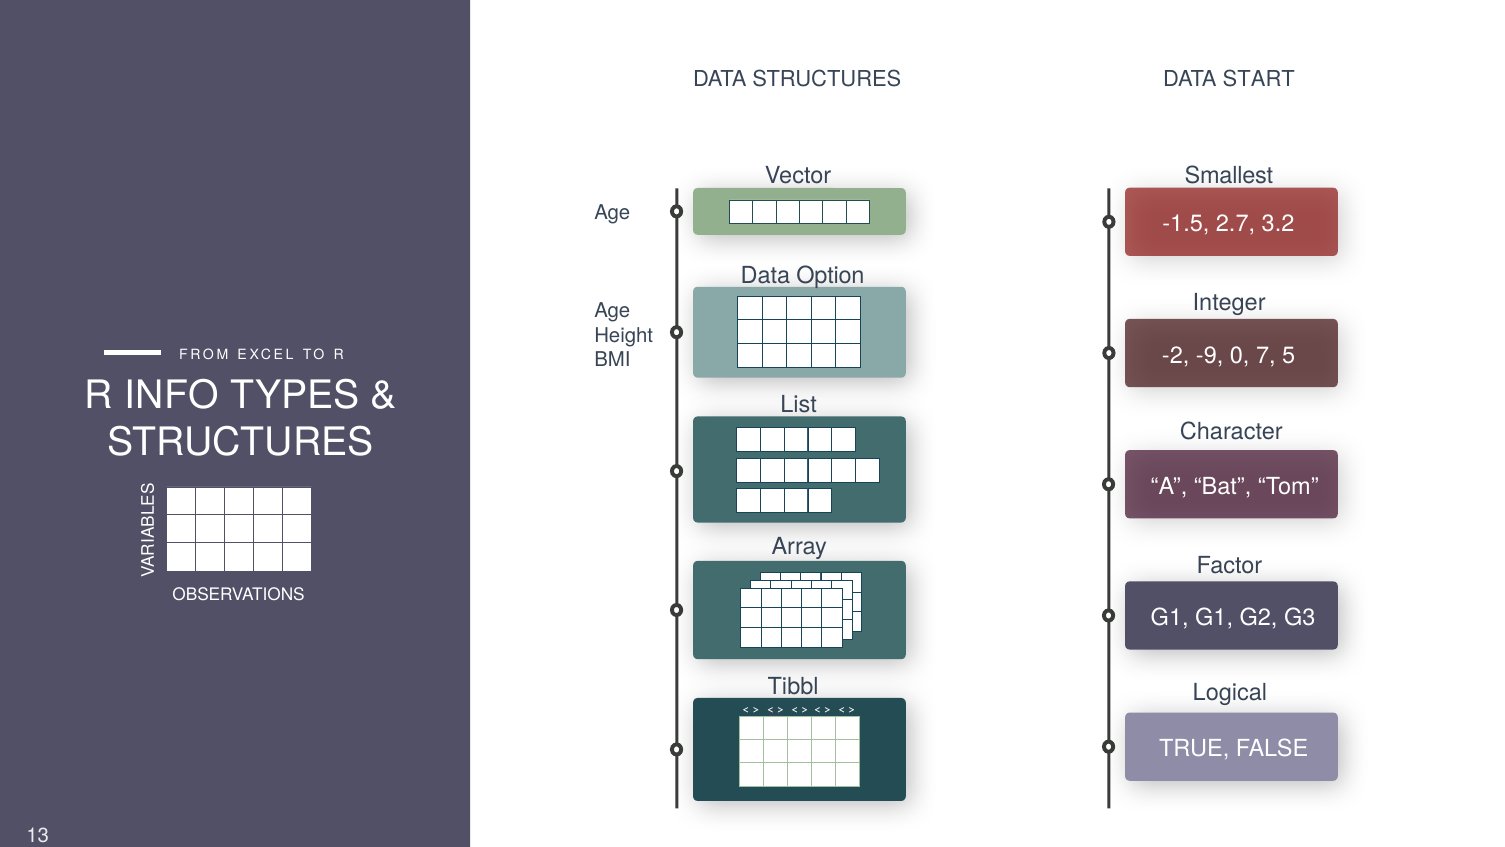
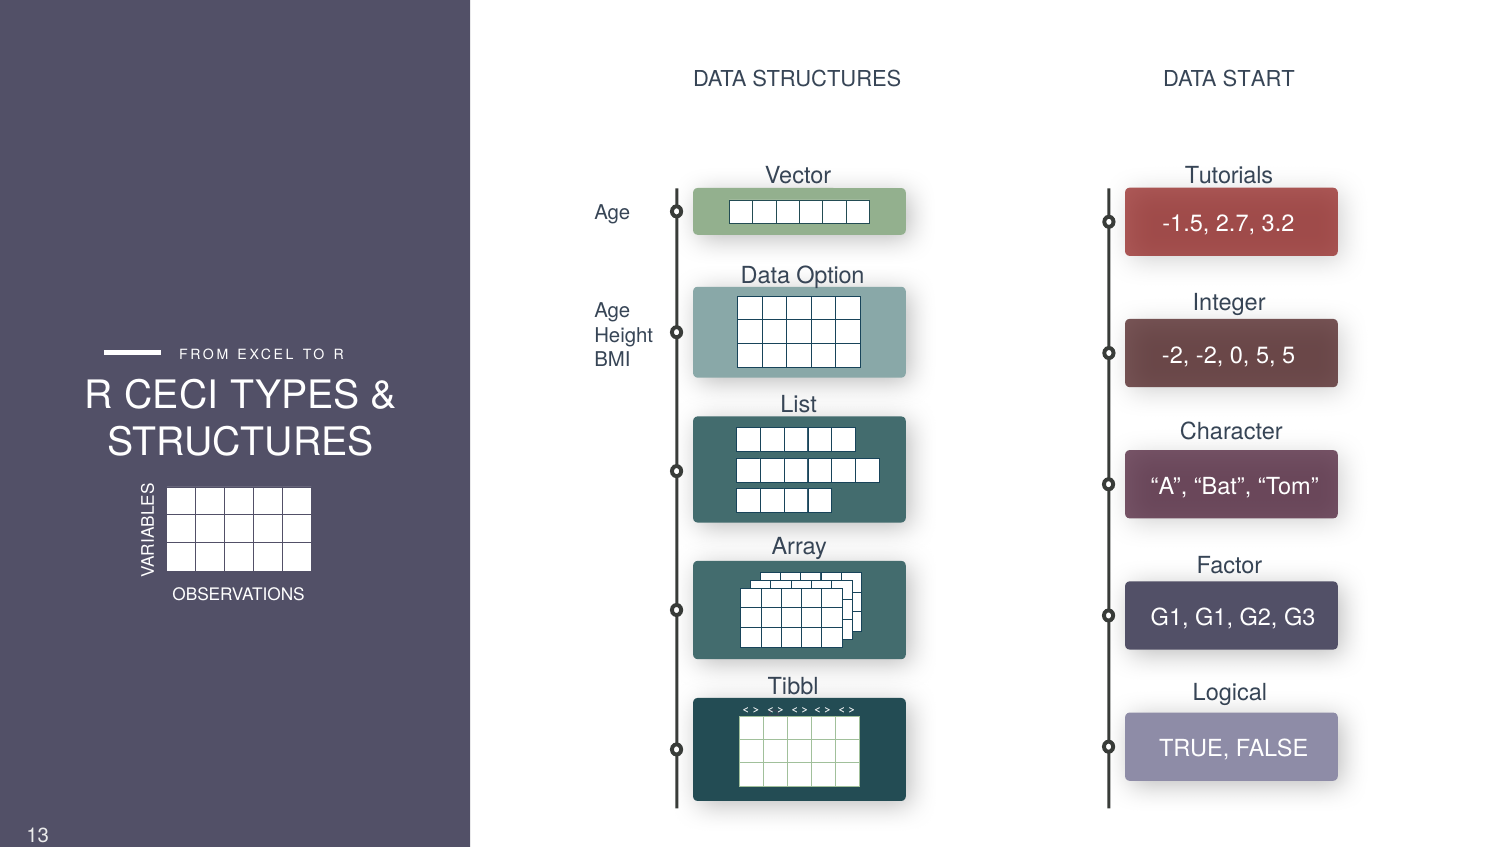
Smallest: Smallest -> Tutorials (1229, 176)
-2 -9: -9 -> -2 (1210, 355)
0 7: 7 -> 5 (1266, 355)
INFO: INFO -> CECI (171, 396)
